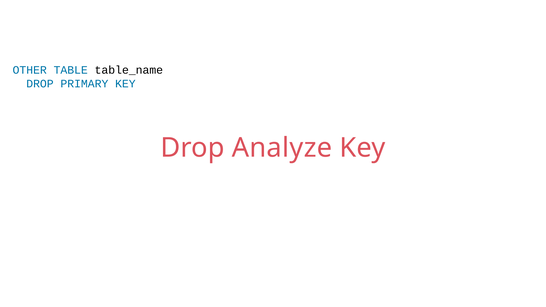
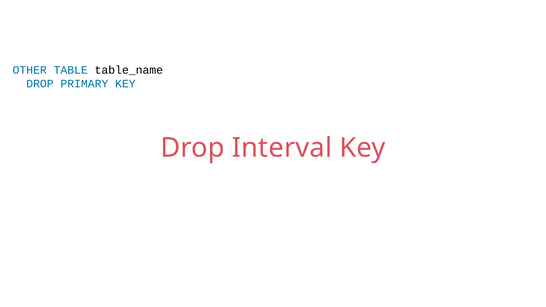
Analyze: Analyze -> Interval (282, 148)
